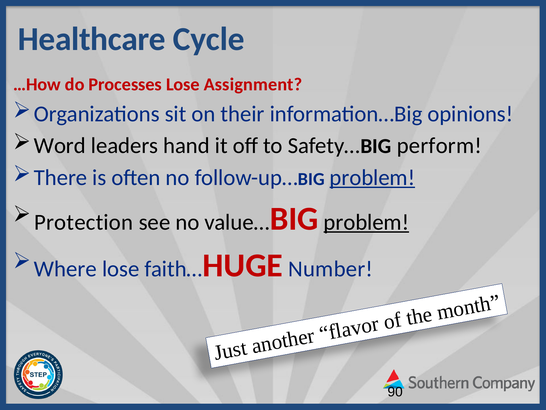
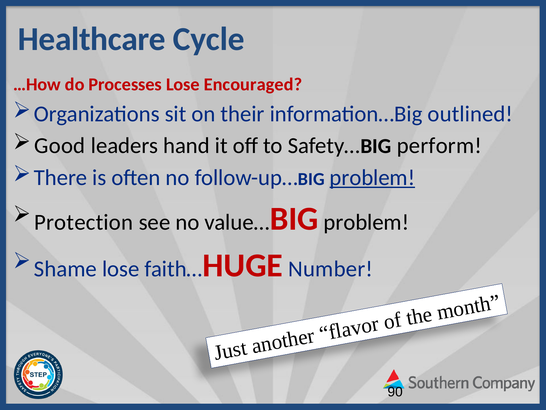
Assignment: Assignment -> Encouraged (253, 84)
opinions: opinions -> outlined (470, 114)
Word: Word -> Good (60, 146)
problem underline: present -> none (366, 222)
Where: Where -> Shame (65, 269)
